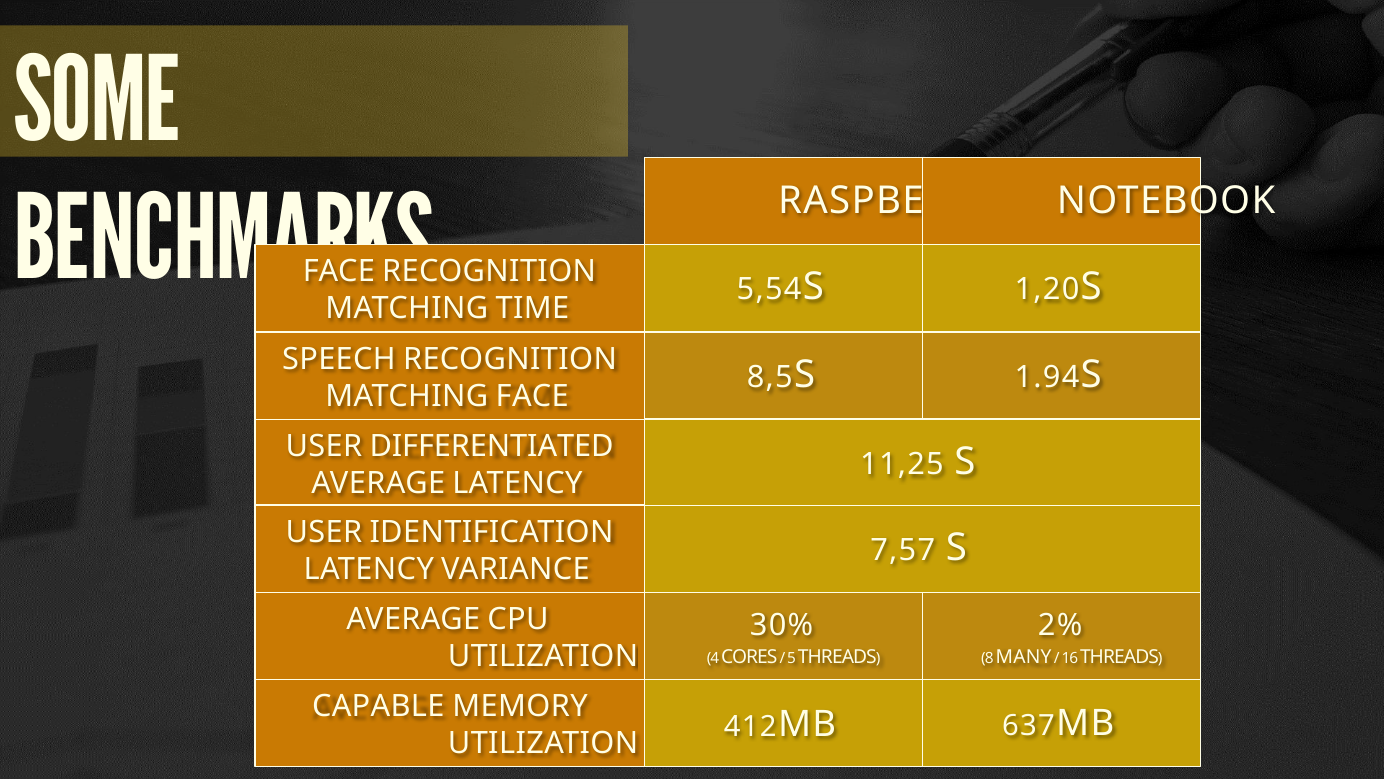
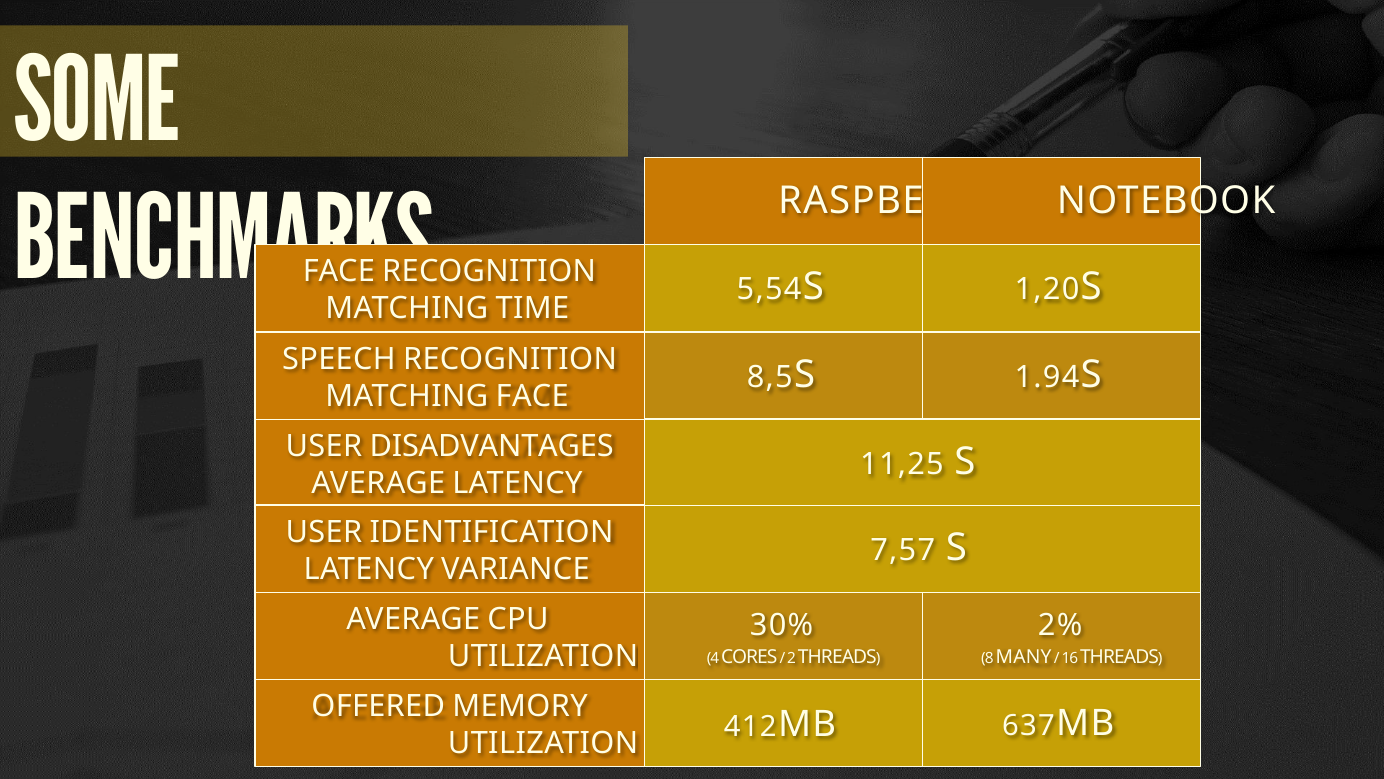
DIFFERENTIATED: DIFFERENTIATED -> DISADVANTAGES (492, 446)
5: 5 -> 2 (792, 658)
CAPABLE: CAPABLE -> OFFERED (378, 706)
